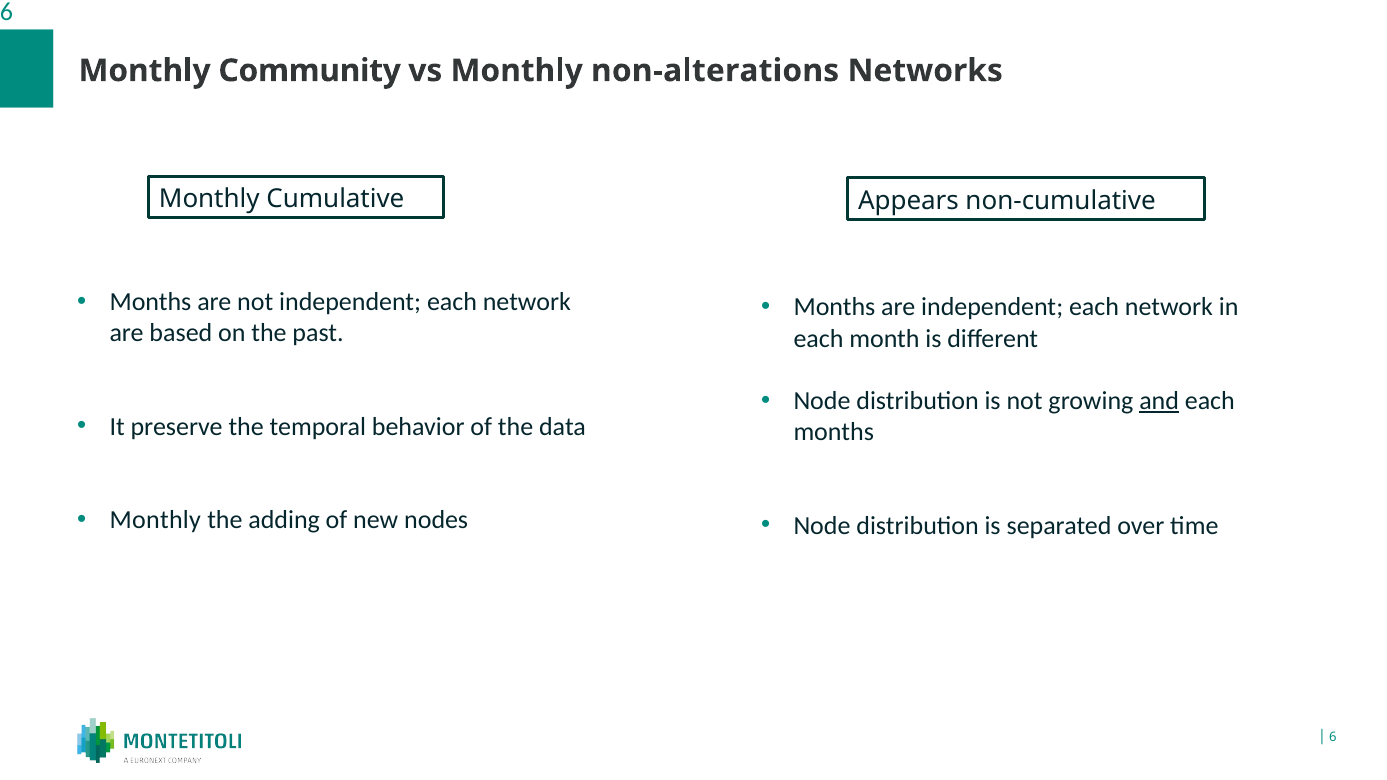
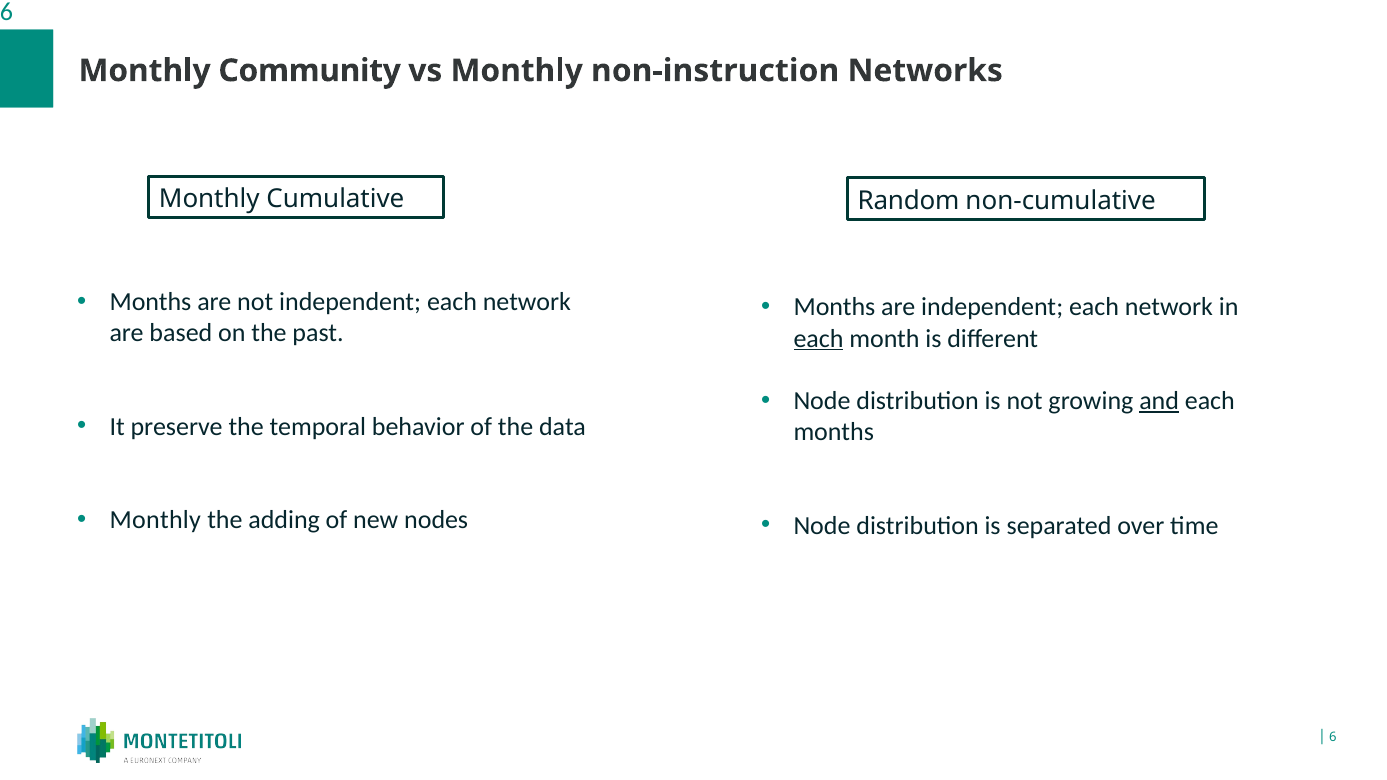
non-alterations: non-alterations -> non-instruction (715, 71)
Appears: Appears -> Random (909, 201)
each underline: none -> present (819, 339)
